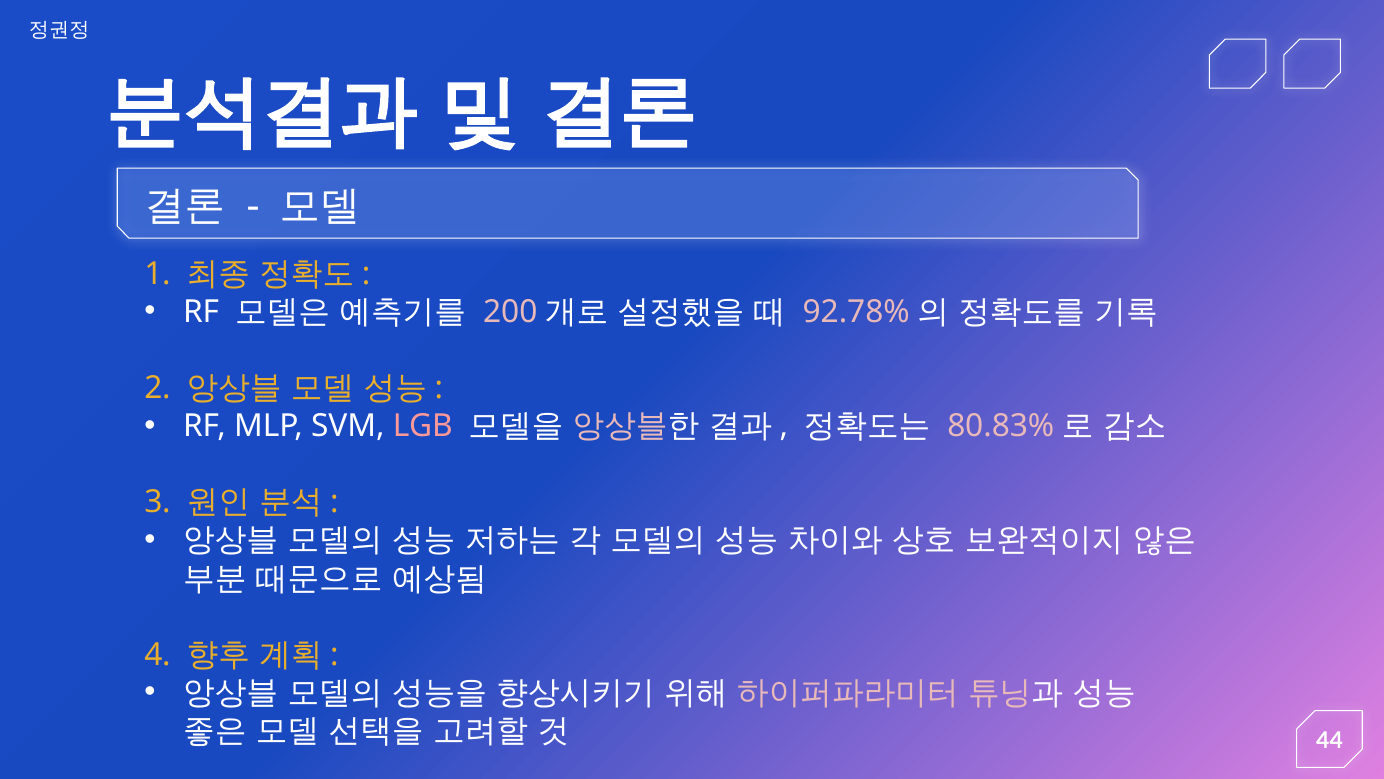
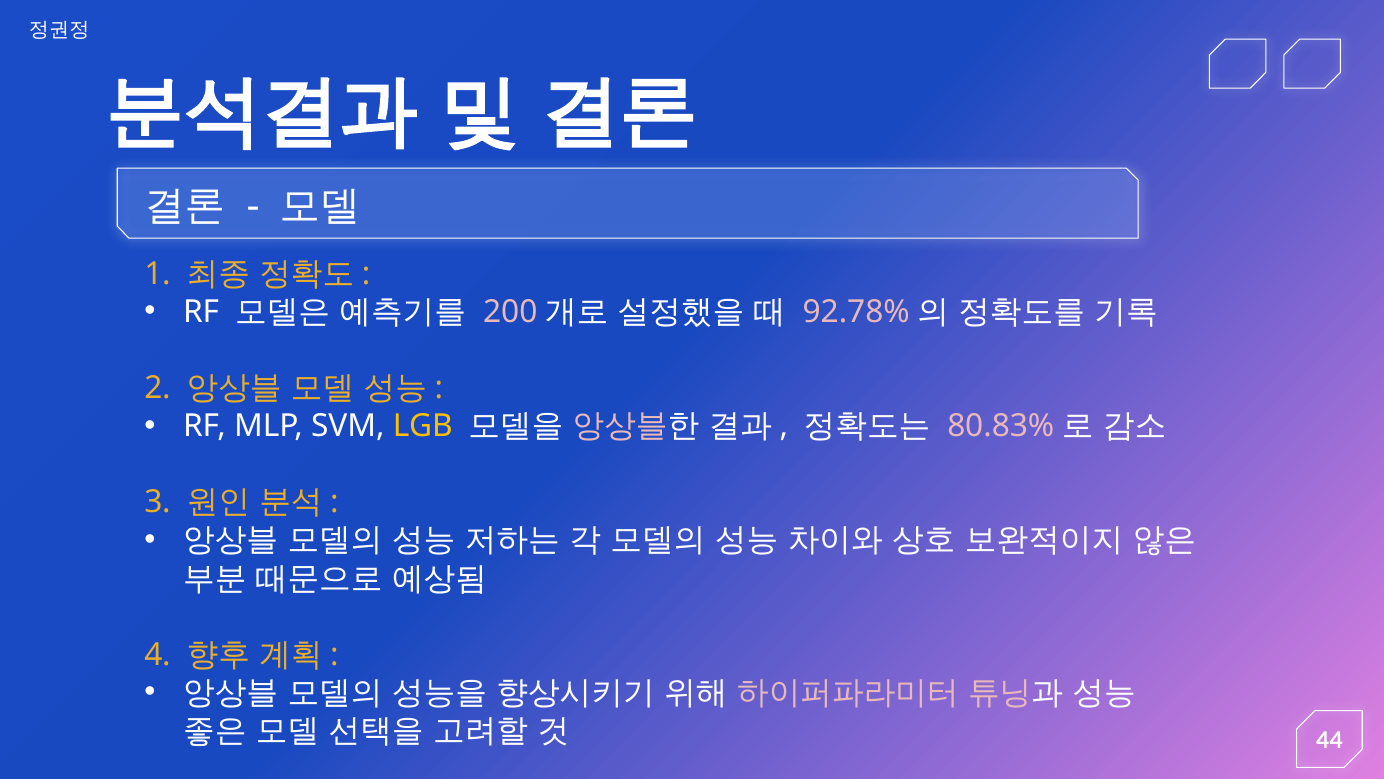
LGB colour: pink -> yellow (423, 426)
